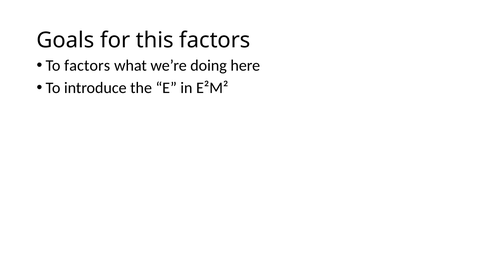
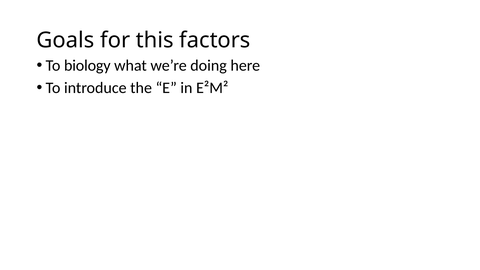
To factors: factors -> biology (87, 66)
